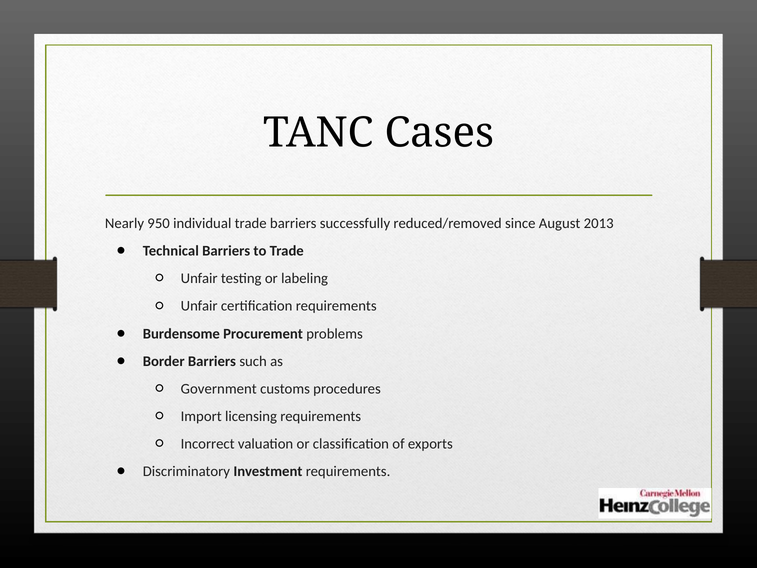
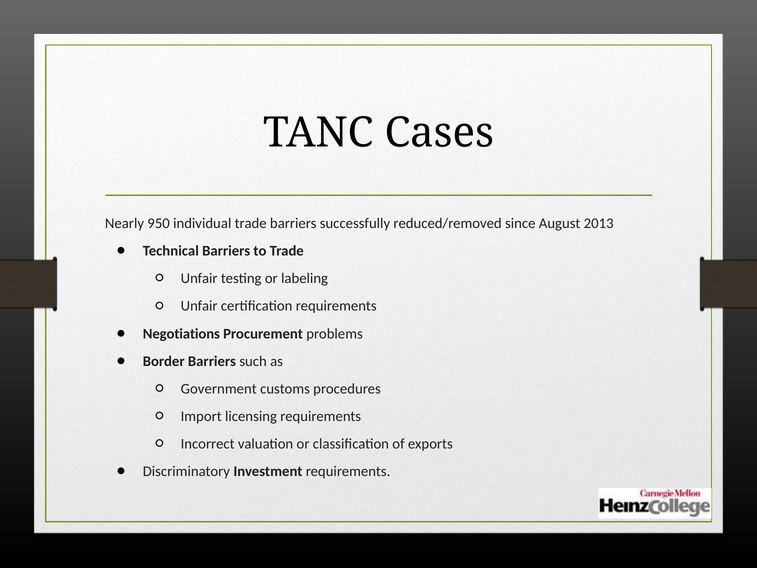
Burdensome: Burdensome -> Negotiations (181, 333)
